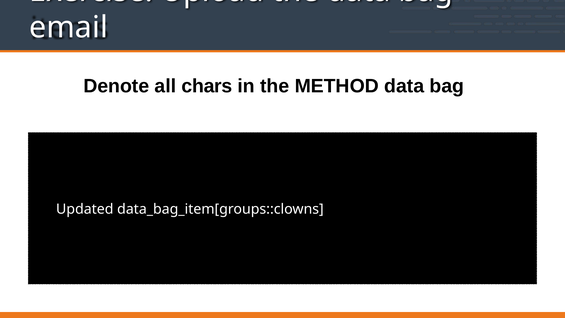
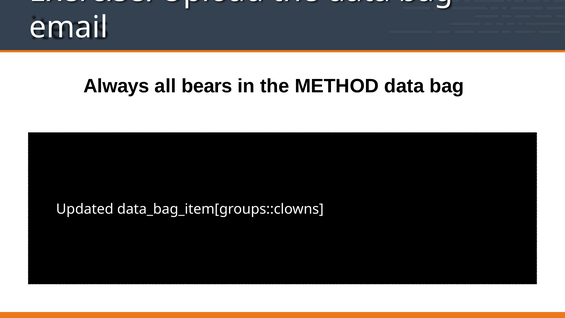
Denote: Denote -> Always (116, 86)
chars: chars -> bears (207, 86)
